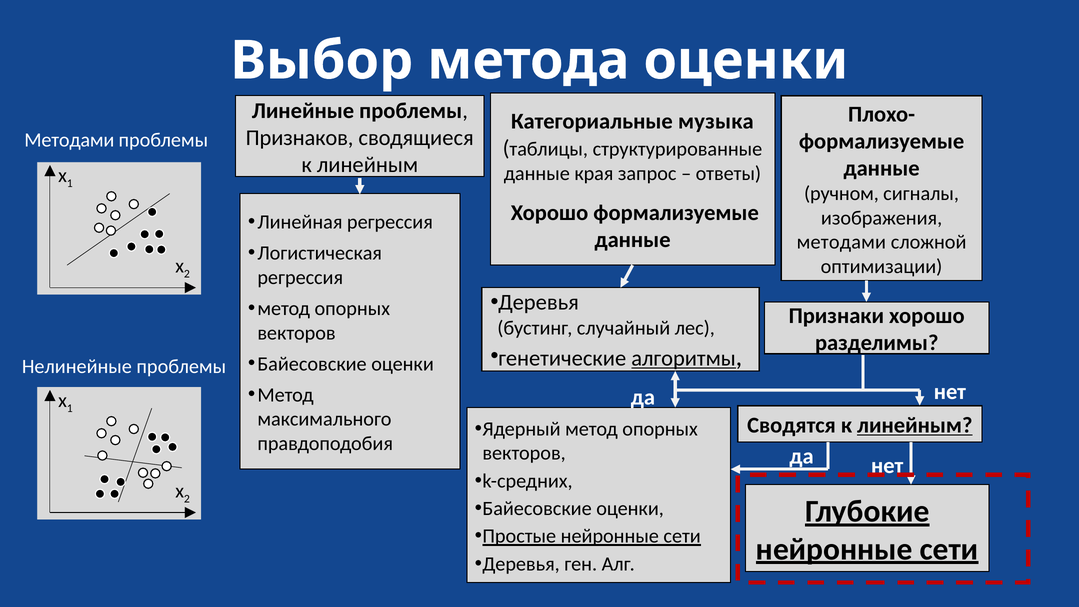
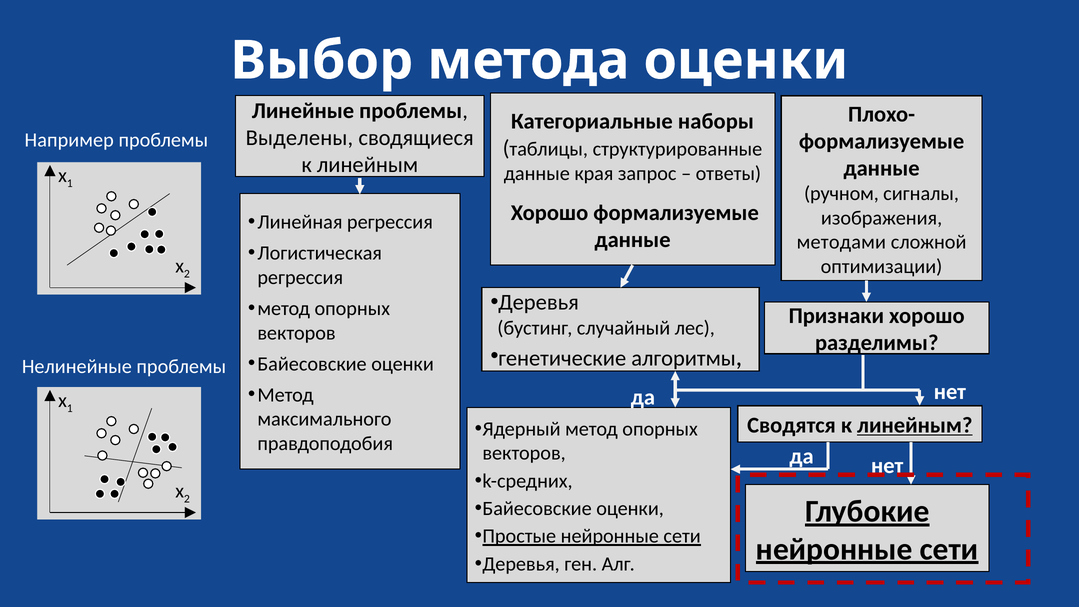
музыка: музыка -> наборы (716, 121)
Признаков: Признаков -> Выделены (299, 138)
Методами: Методами -> Например (69, 140)
алгоритмы underline: present -> none (684, 358)
